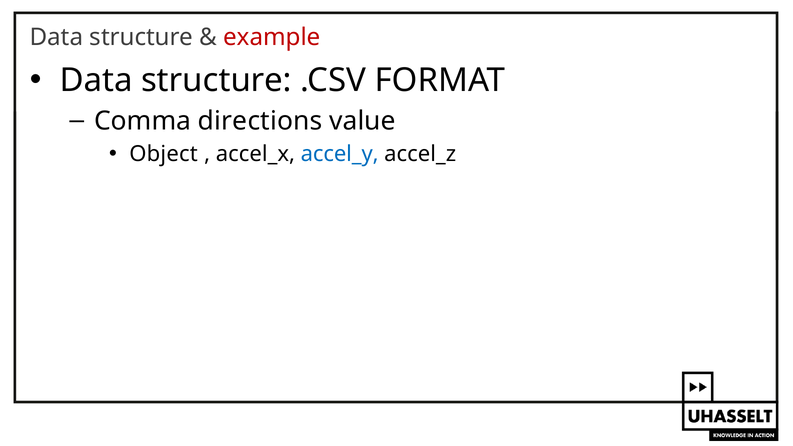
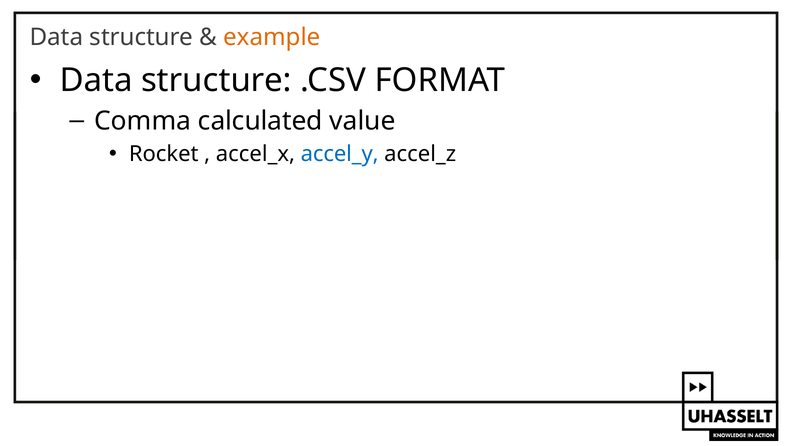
example colour: red -> orange (272, 37)
directions: directions -> calculated (260, 121)
Object: Object -> Rocket (164, 154)
